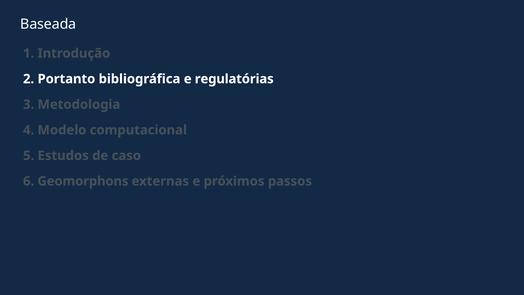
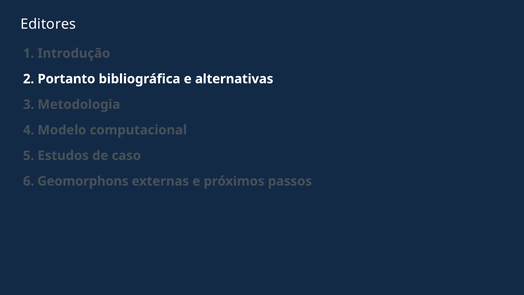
Baseada: Baseada -> Editores (48, 24)
regulatórias: regulatórias -> alternativas (234, 79)
